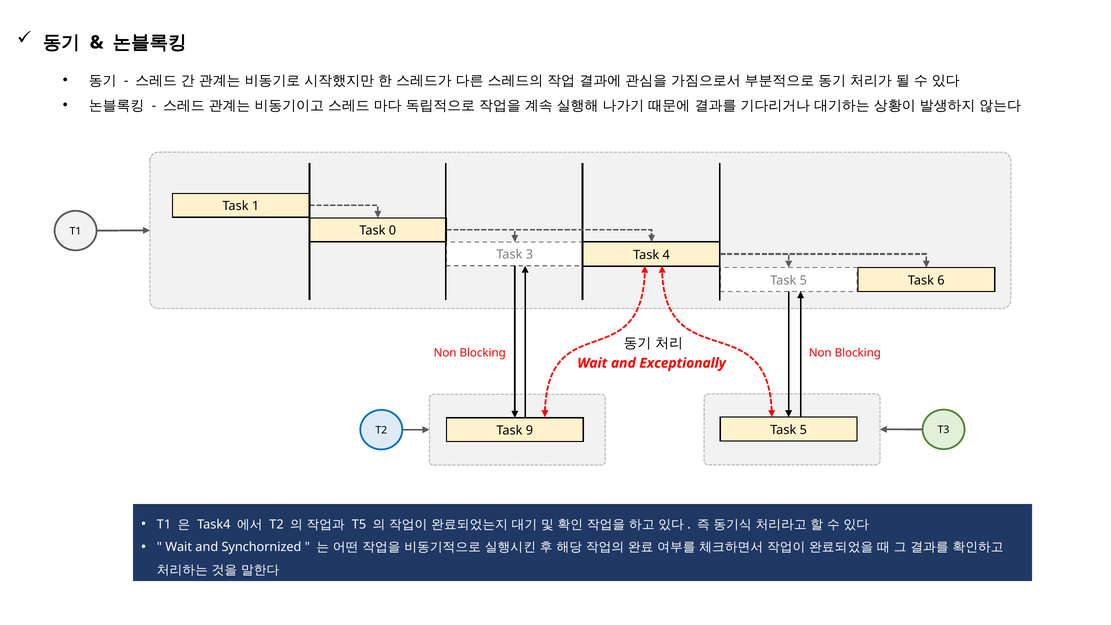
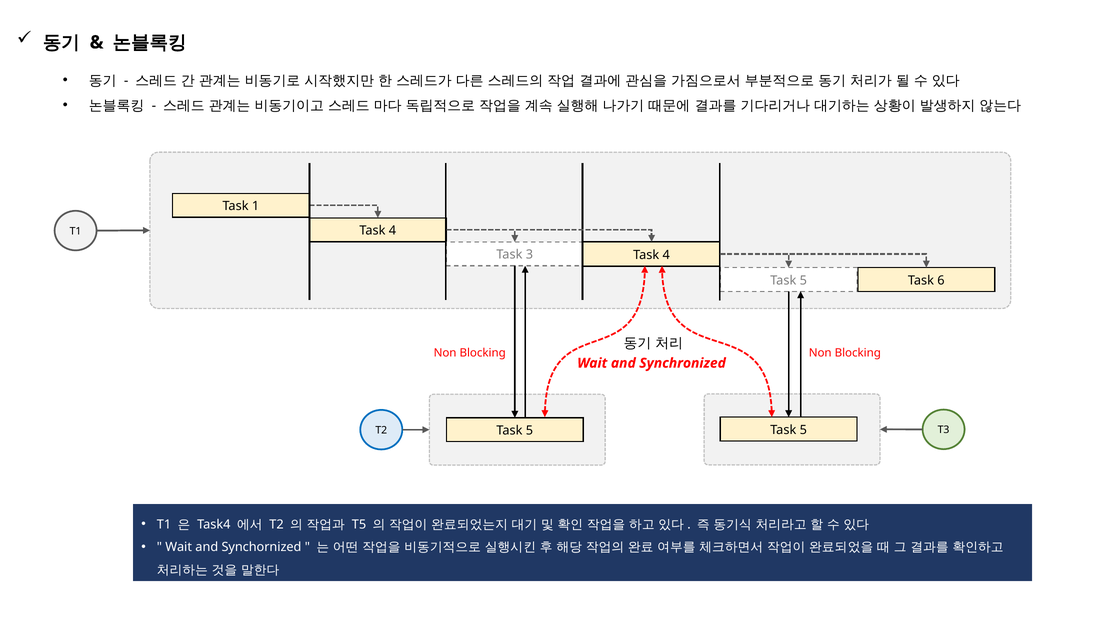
T1 Task 0: 0 -> 4 (392, 231)
Exceptionally: Exceptionally -> Synchronized (683, 363)
9: 9 -> 5 (529, 430)
